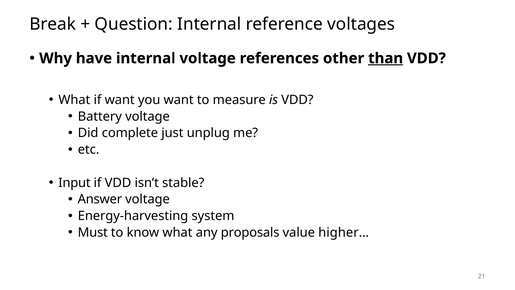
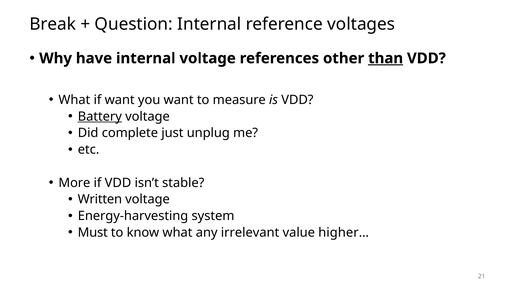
Battery underline: none -> present (100, 116)
Input: Input -> More (74, 183)
Answer: Answer -> Written (100, 199)
proposals: proposals -> irrelevant (250, 232)
